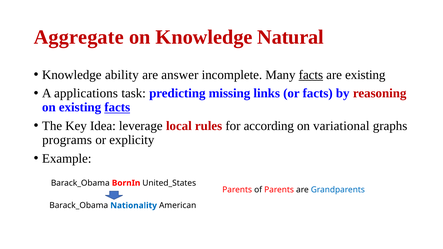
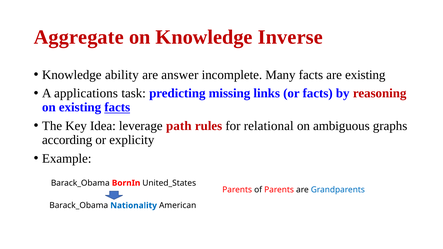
Natural: Natural -> Inverse (290, 37)
facts underline: present -> none (311, 75)
local: local -> path (179, 126)
according: according -> relational (269, 126)
variational: variational -> ambiguous (341, 126)
programs: programs -> according (67, 140)
